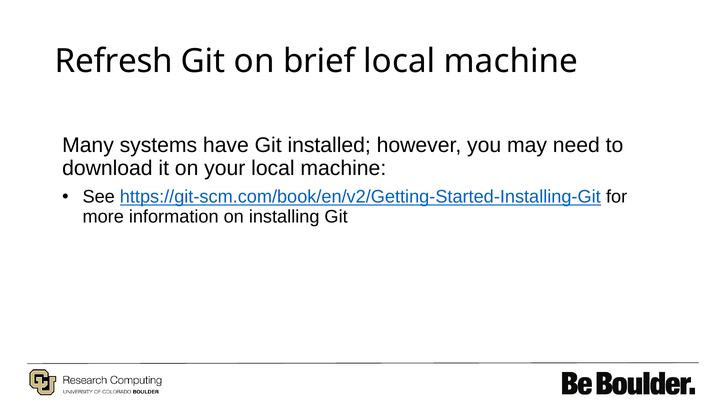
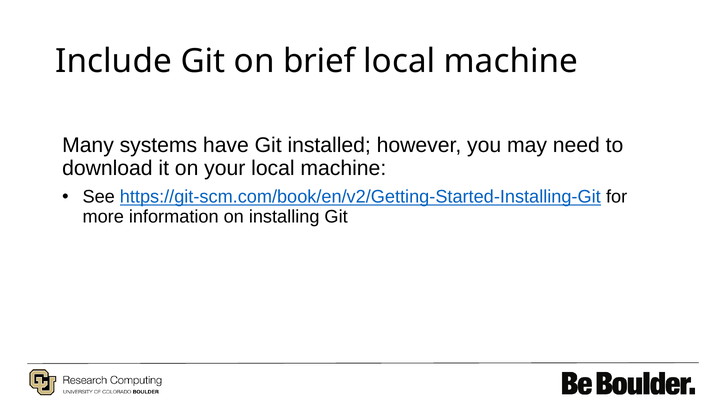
Refresh: Refresh -> Include (114, 61)
